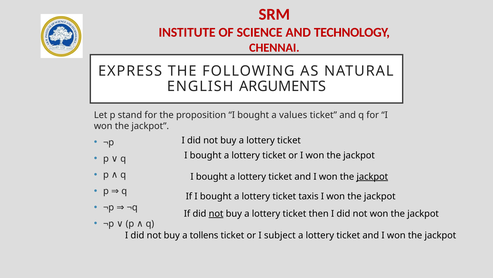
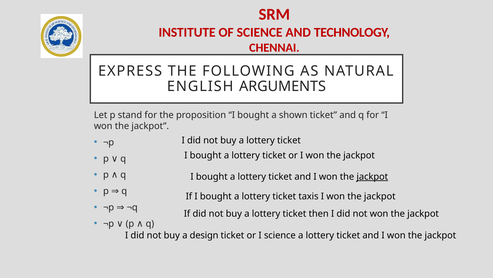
values: values -> shown (293, 115)
not underline: present -> none (216, 213)
tollens: tollens -> design (204, 235)
I subject: subject -> science (280, 235)
